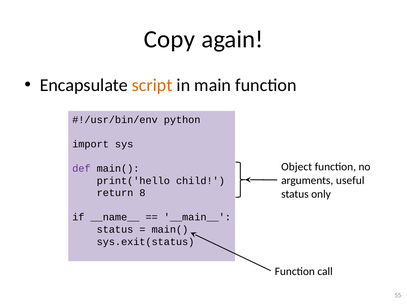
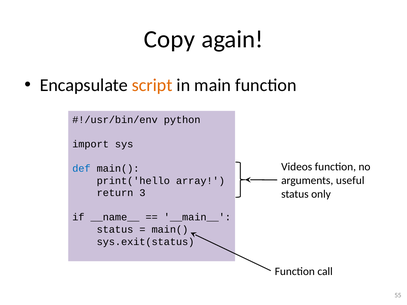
Object: Object -> Videos (297, 167)
def colour: purple -> blue (81, 169)
child: child -> array (200, 181)
8: 8 -> 3 (142, 193)
